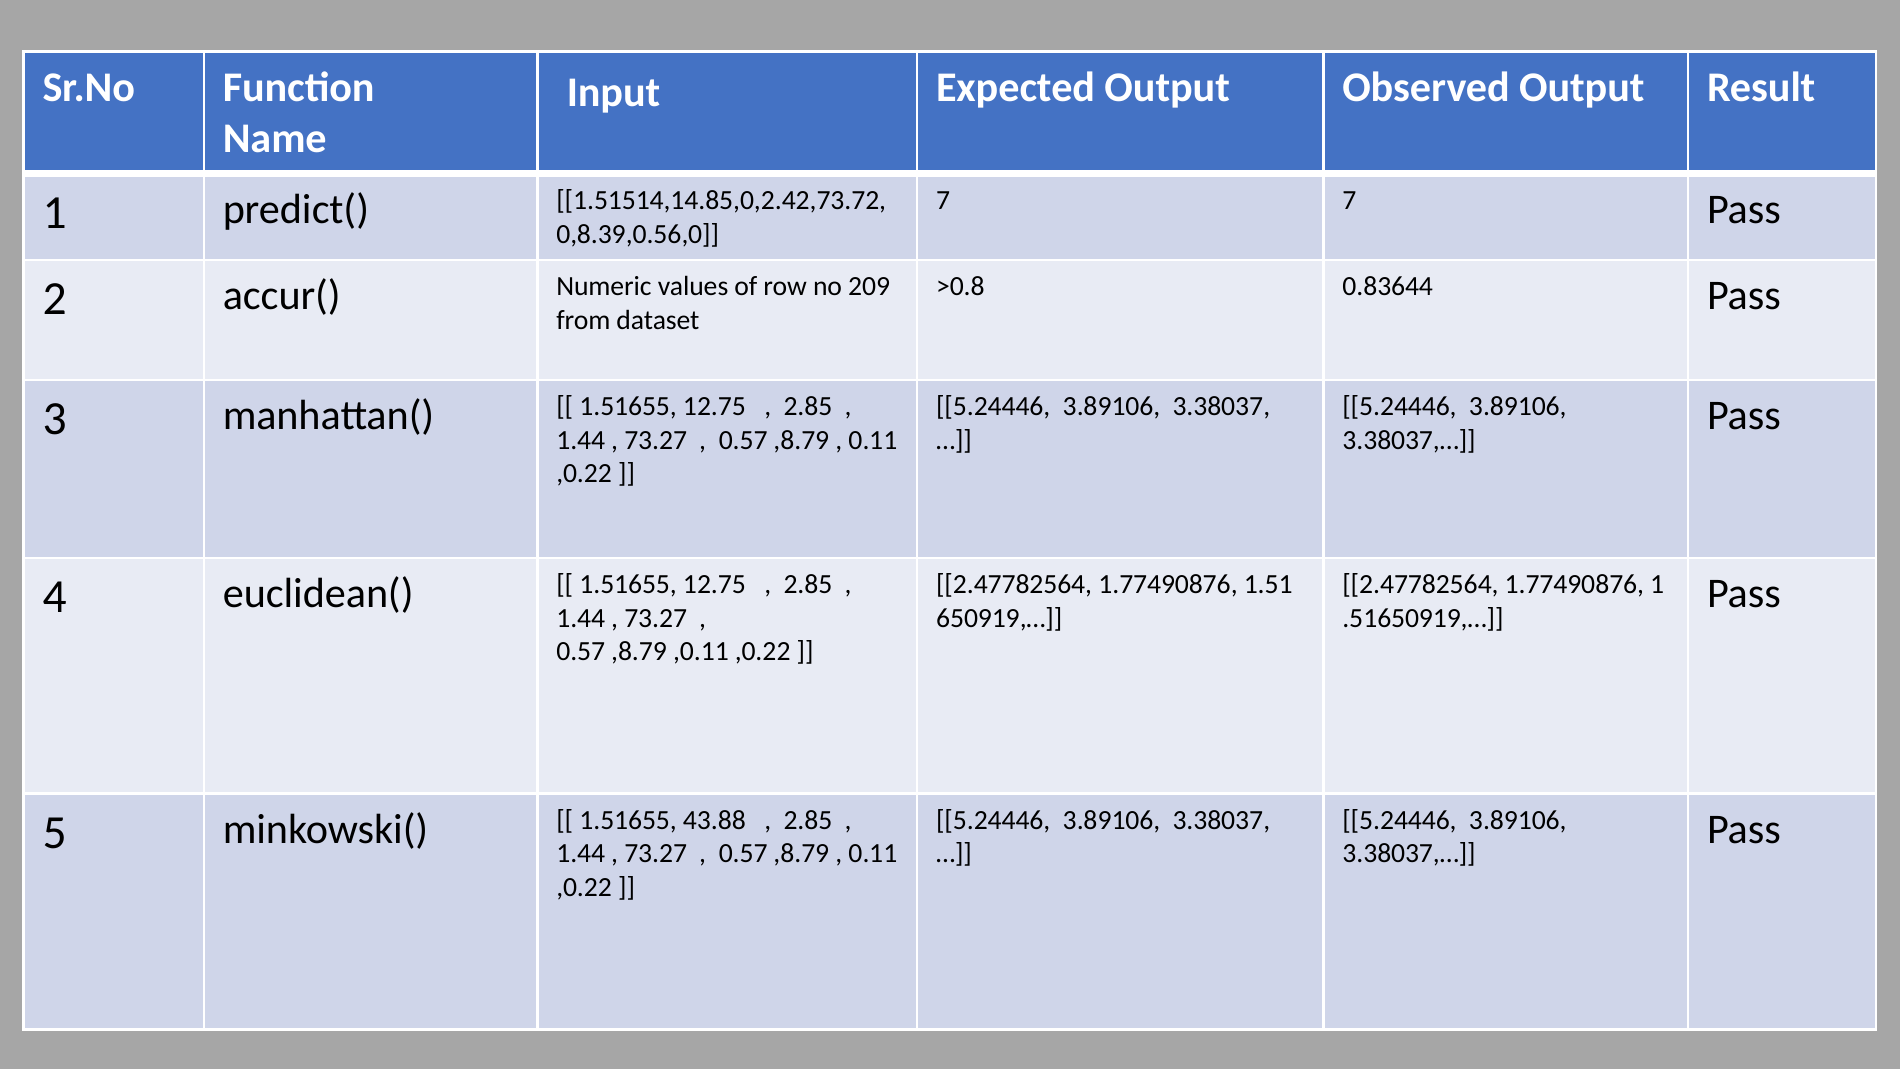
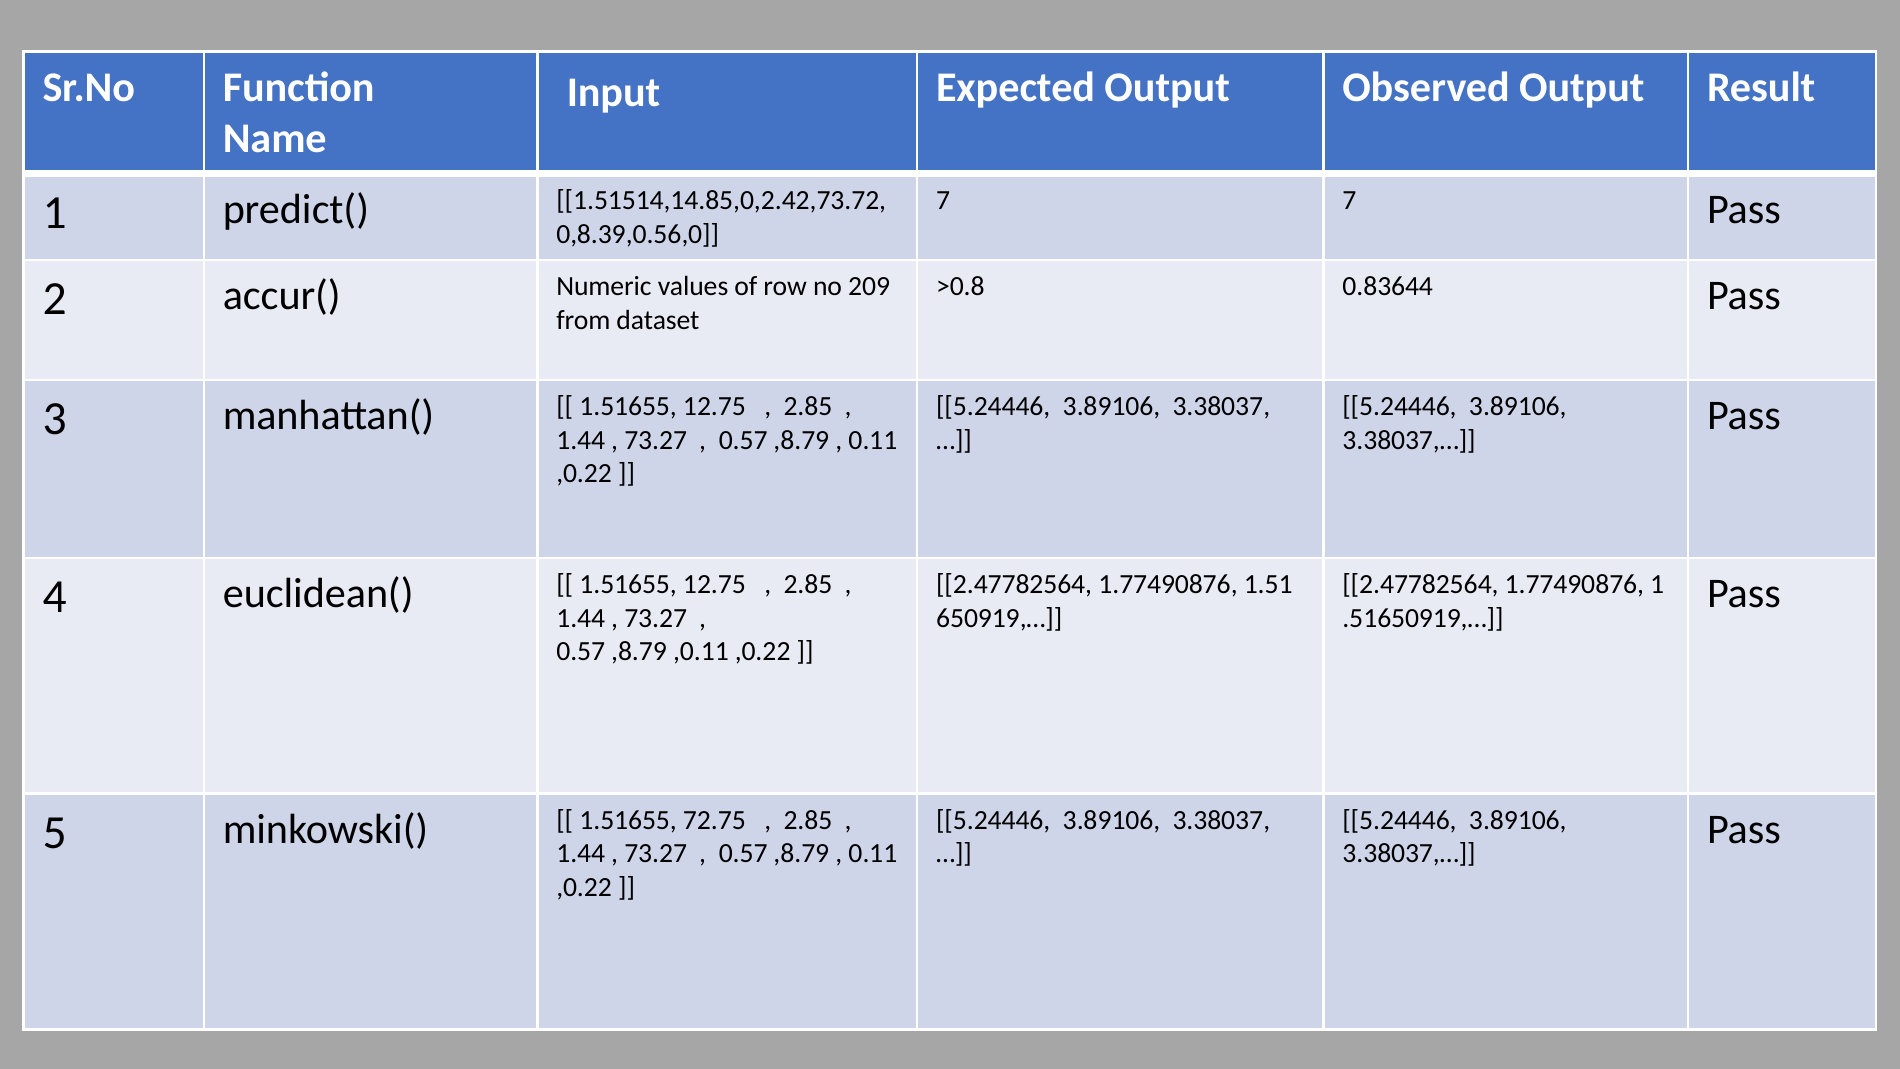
43.88: 43.88 -> 72.75 (714, 820)
